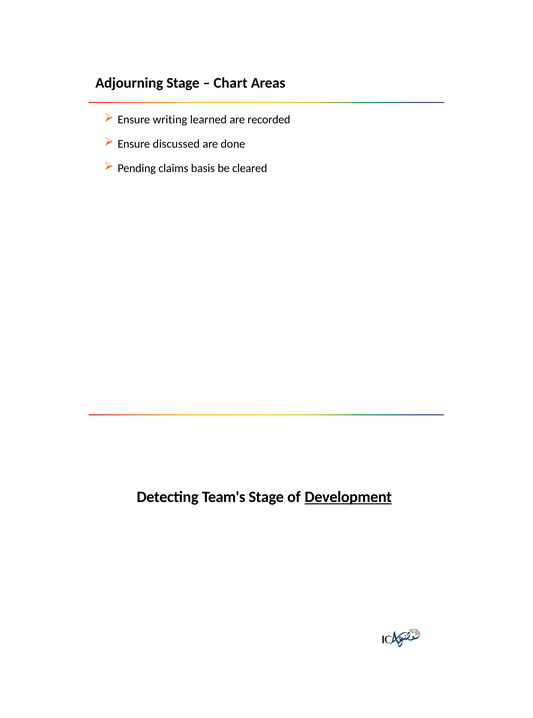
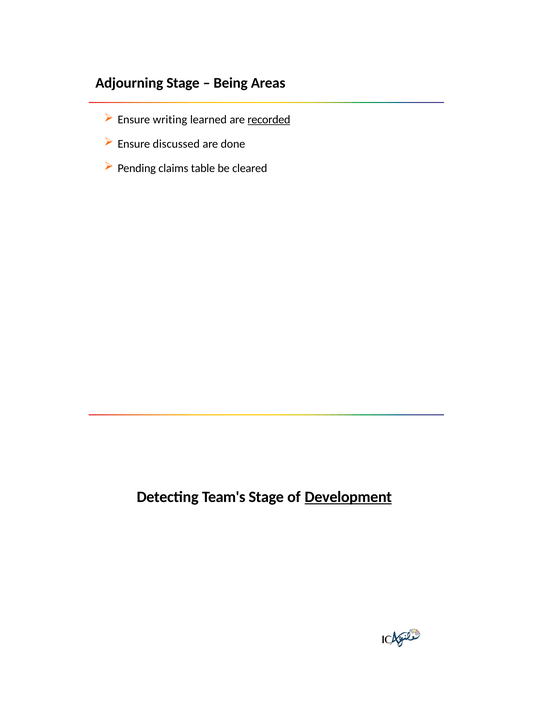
Chart: Chart -> Being (231, 83)
recorded underline: none -> present (269, 120)
basis: basis -> table (203, 168)
